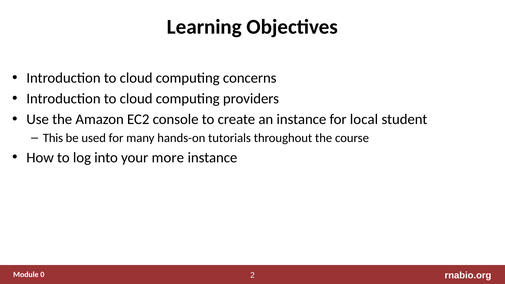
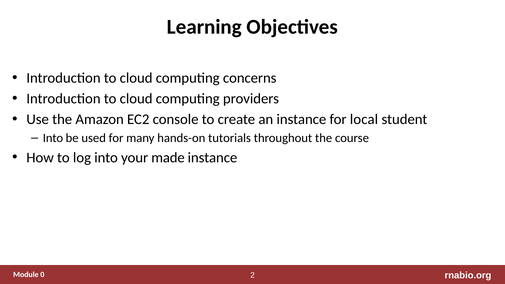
This: This -> Into (53, 138)
more: more -> made (168, 158)
